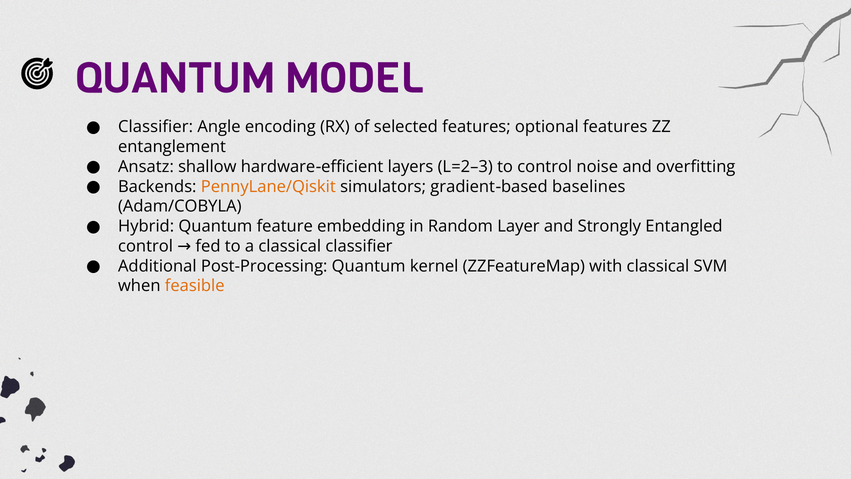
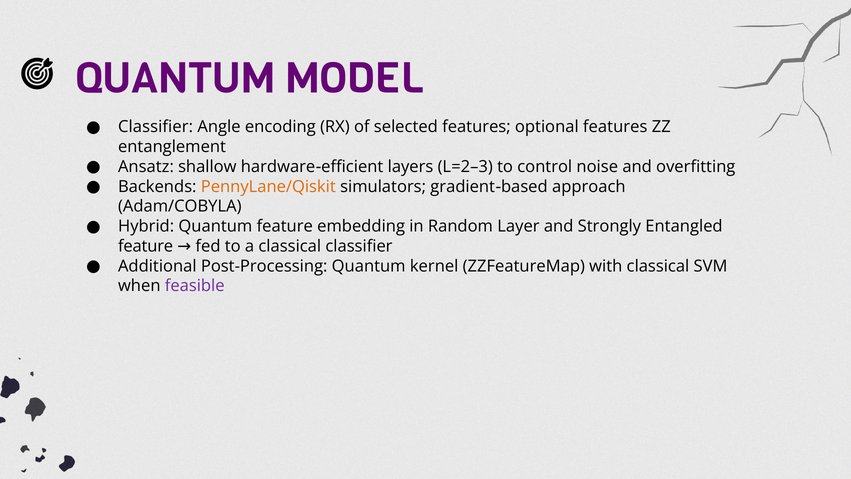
baselines: baselines -> approach (589, 186)
control: control -> feature (146, 246)
feasible colour: orange -> purple (195, 286)
